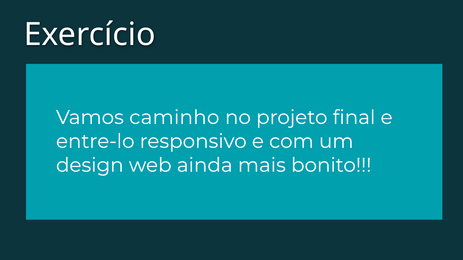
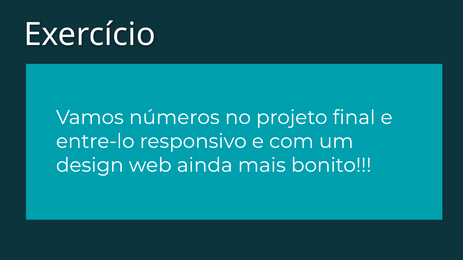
caminho: caminho -> números (174, 118)
